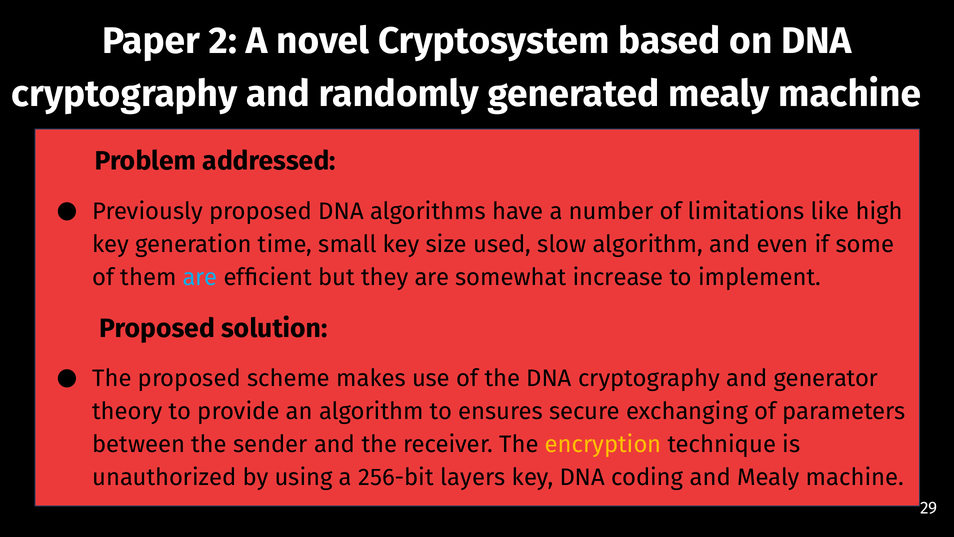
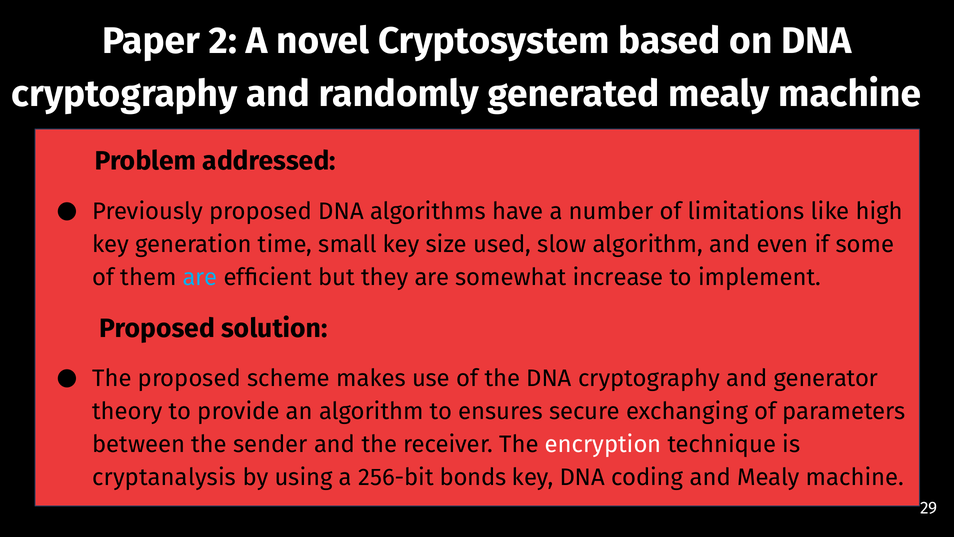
encryption colour: yellow -> white (603, 444)
unauthorized: unauthorized -> cryptanalysis (164, 477)
layers: layers -> bonds (473, 477)
